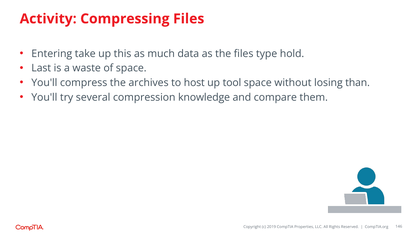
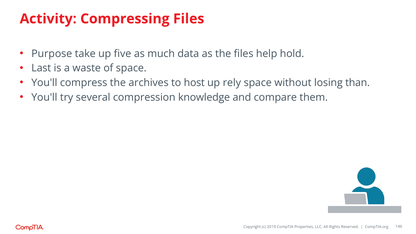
Entering: Entering -> Purpose (52, 54)
this: this -> five (122, 54)
type: type -> help (267, 54)
tool: tool -> rely (232, 83)
